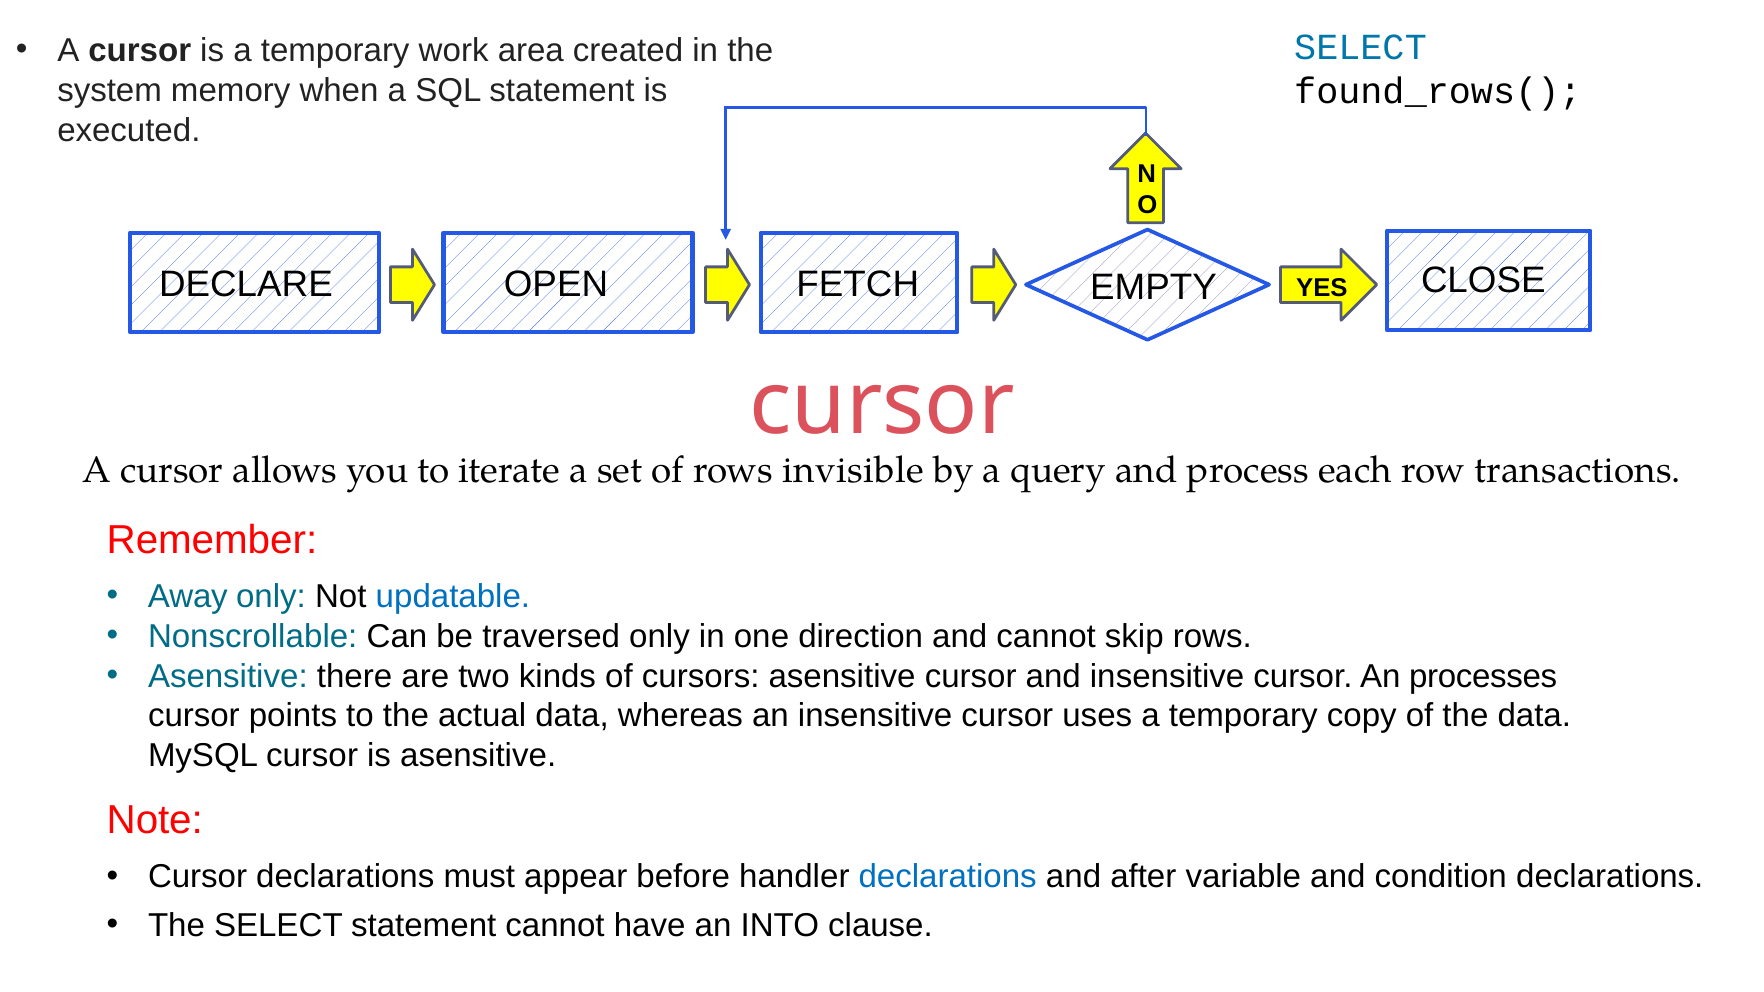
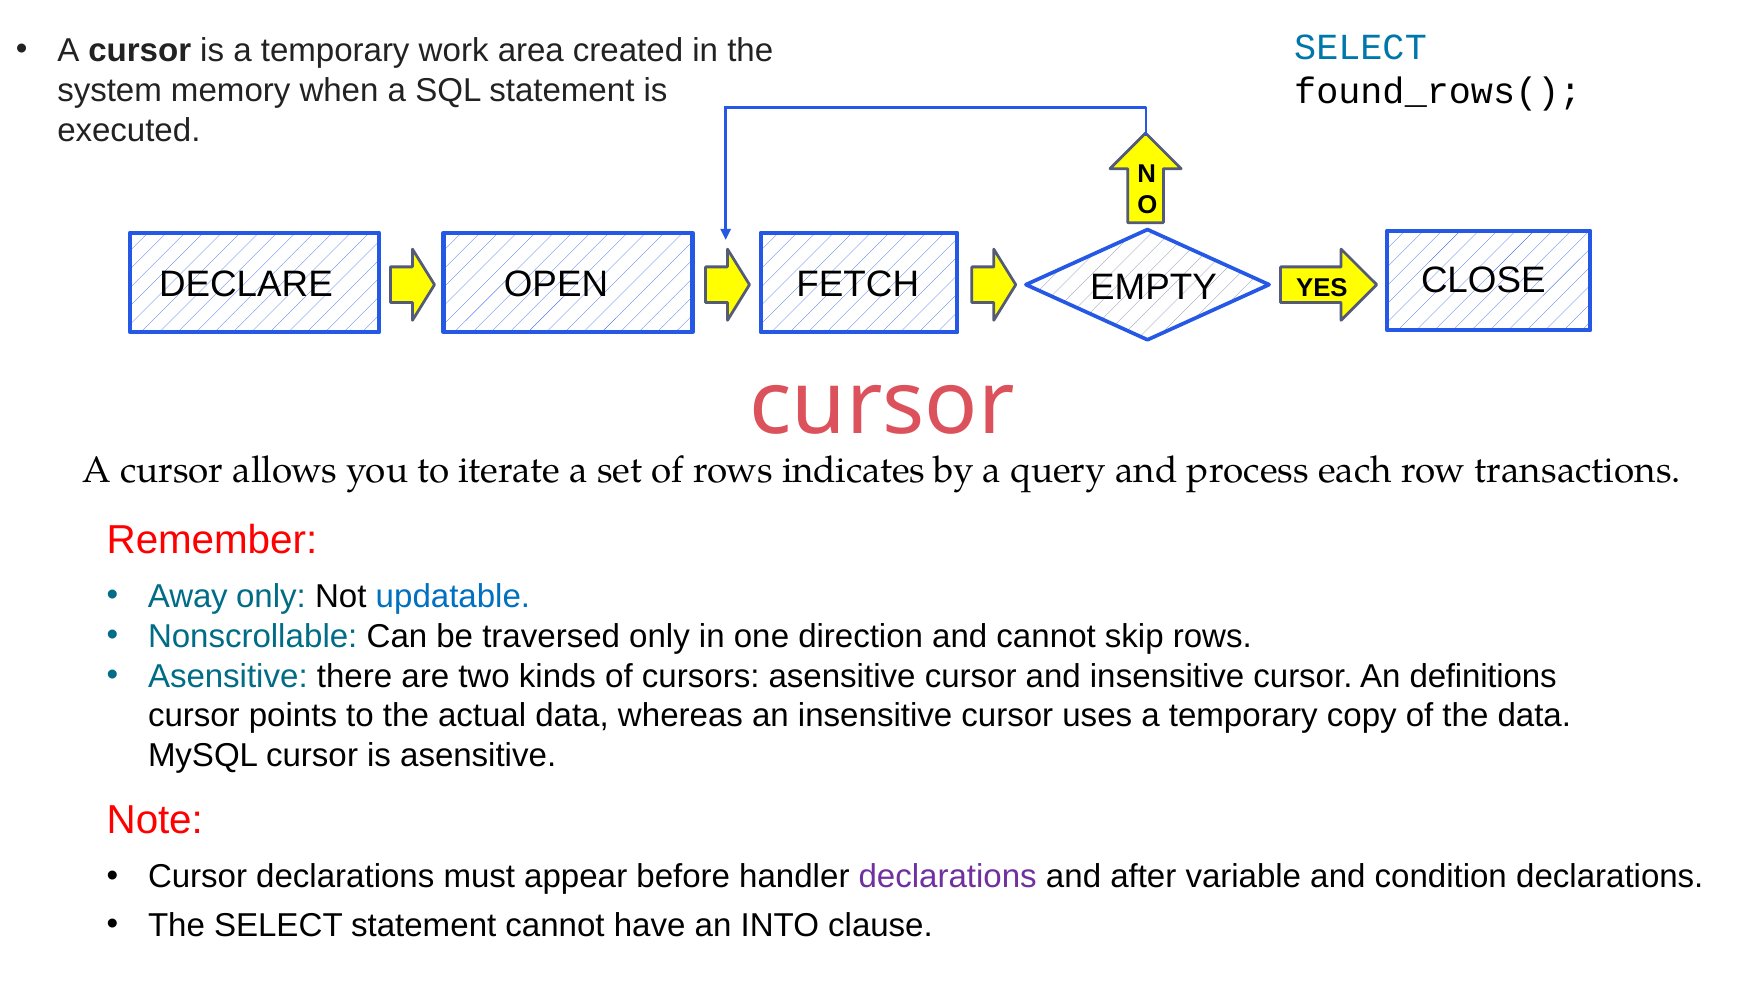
invisible: invisible -> indicates (853, 470)
processes: processes -> definitions (1483, 676)
declarations colour: blue -> purple (948, 877)
